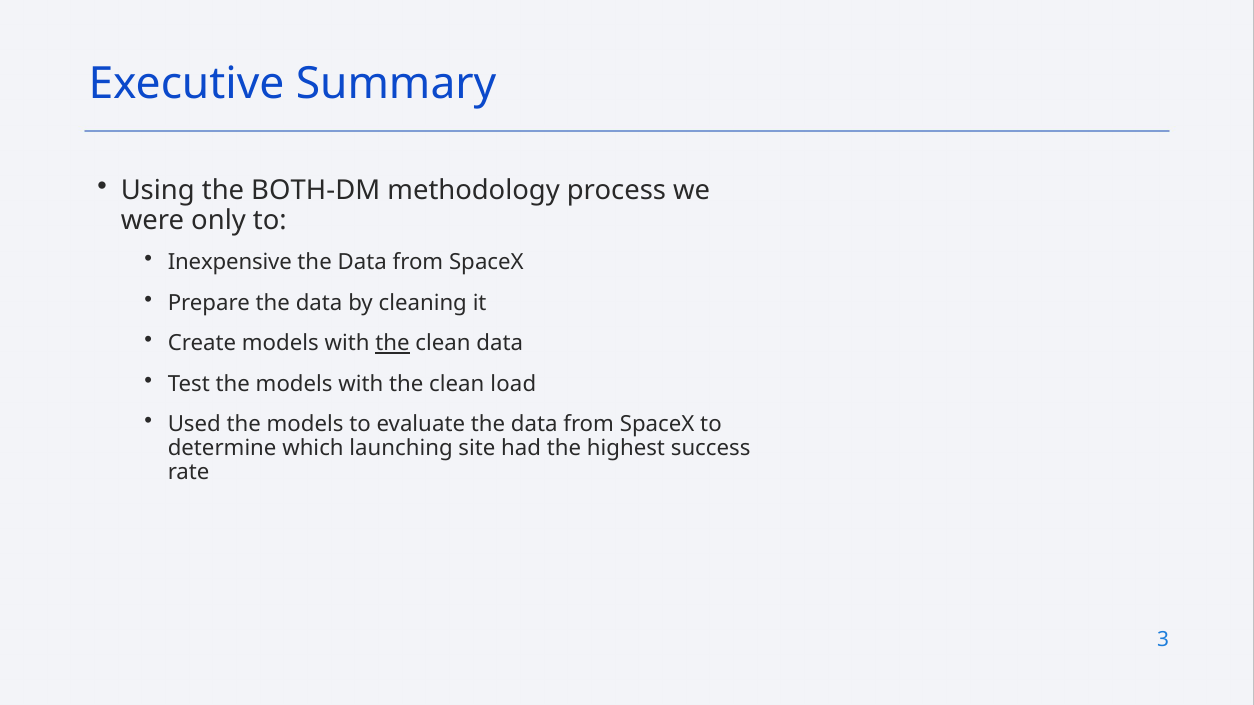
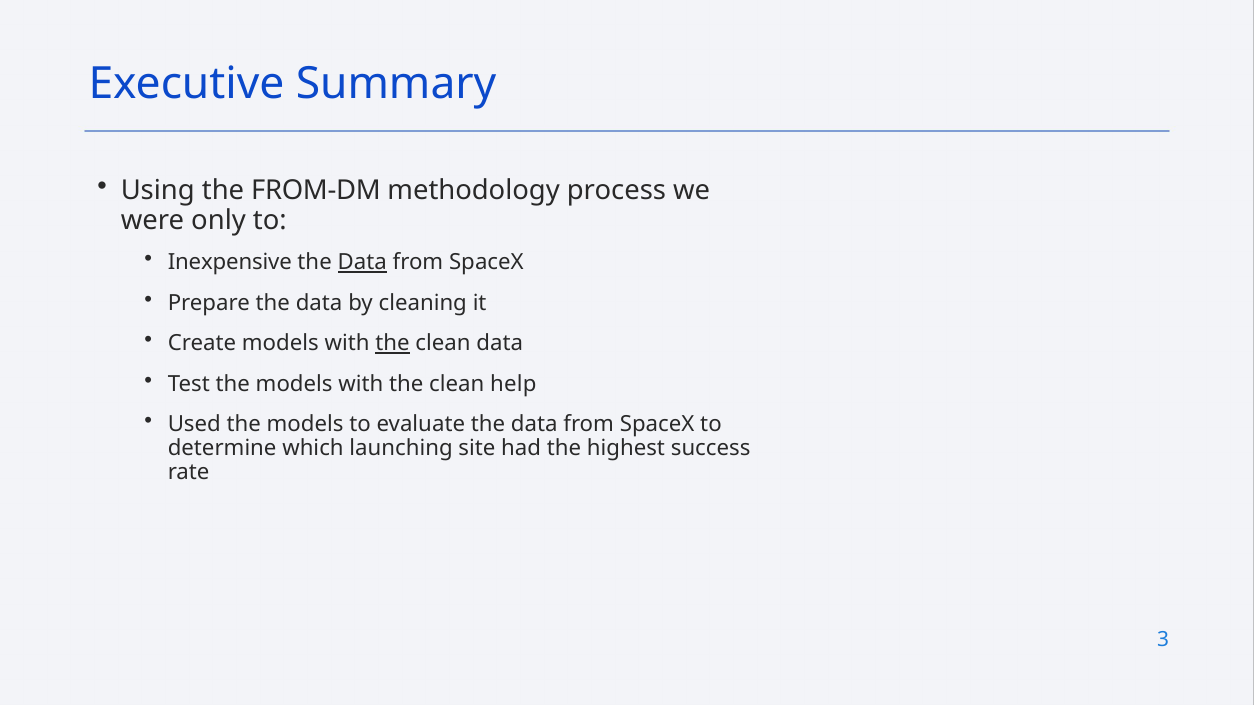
BOTH-DM: BOTH-DM -> FROM-DM (316, 190)
Data underline: none -> present (362, 263)
load: load -> help (513, 384)
